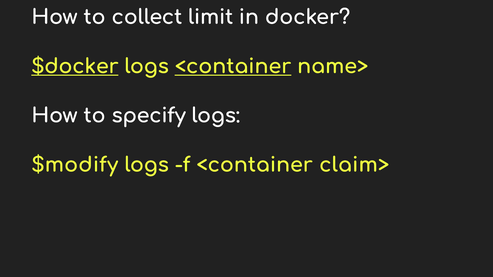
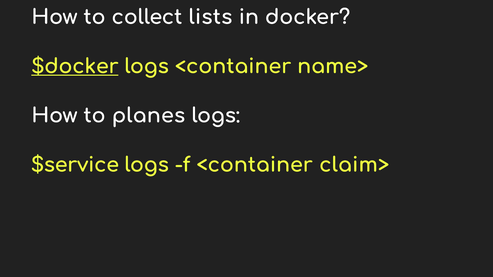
limit: limit -> lists (210, 17)
<container underline: present -> none (233, 66)
specify: specify -> planes (148, 116)
$modify: $modify -> $service (75, 165)
